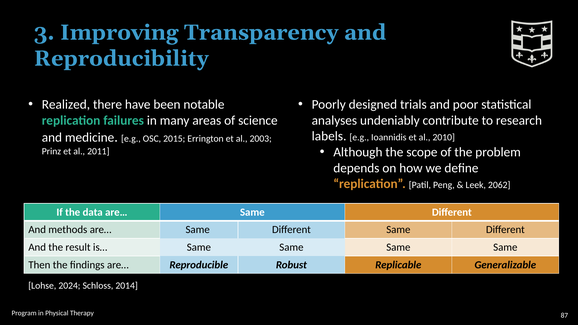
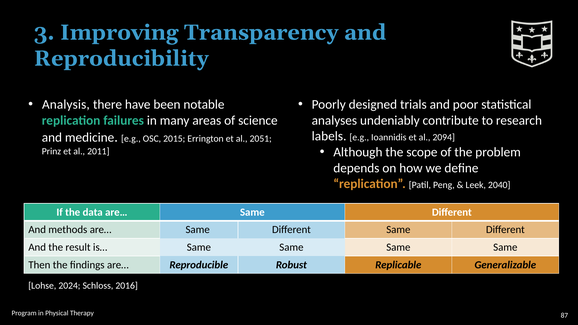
Realized: Realized -> Analysis (66, 105)
2010: 2010 -> 2094 (444, 137)
2003: 2003 -> 2051 (261, 139)
2062: 2062 -> 2040 (499, 185)
2014: 2014 -> 2016 (127, 286)
